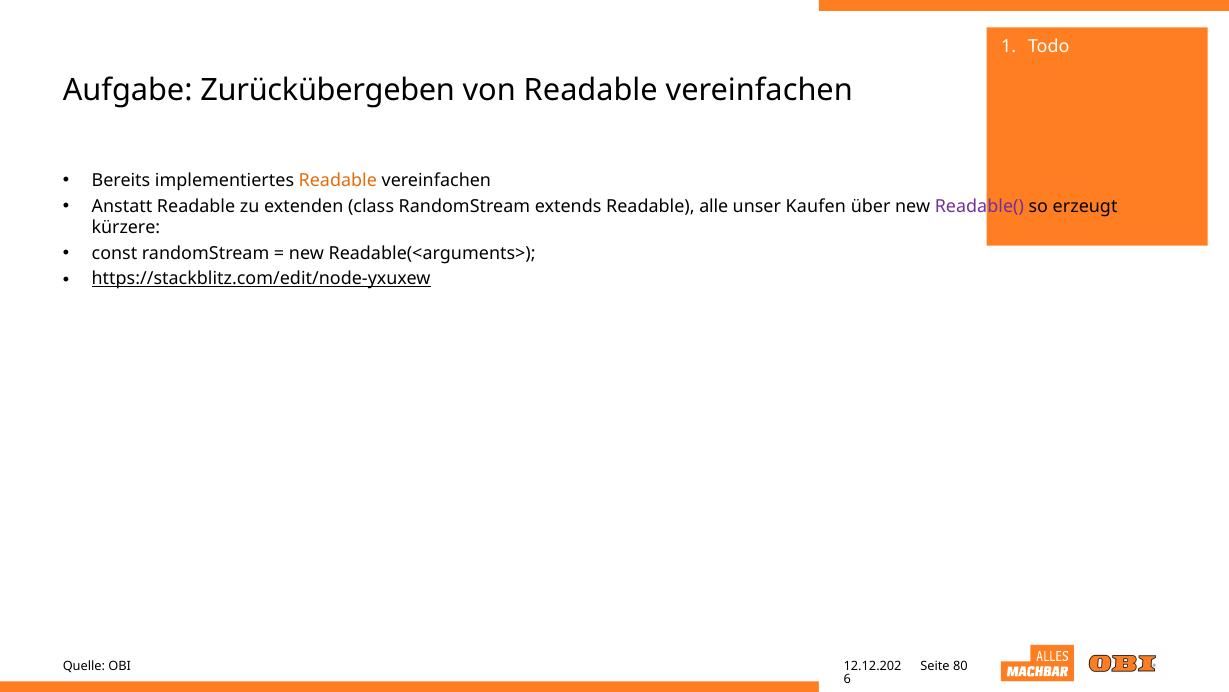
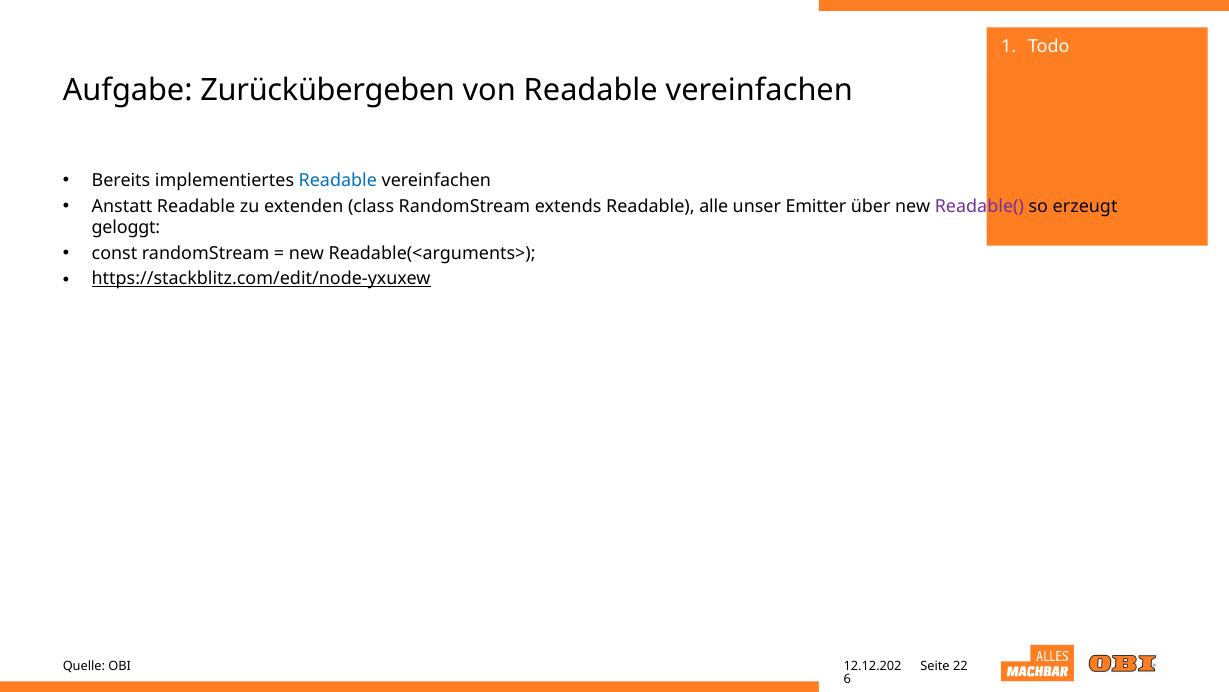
Readable colour: orange -> blue (338, 181)
Kaufen: Kaufen -> Emitter (816, 206)
kürzere: kürzere -> geloggt (126, 228)
80: 80 -> 22 (960, 666)
